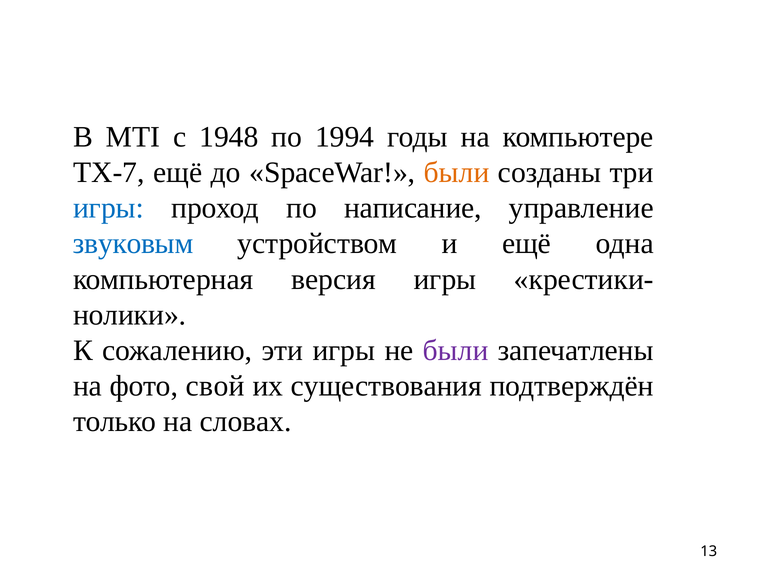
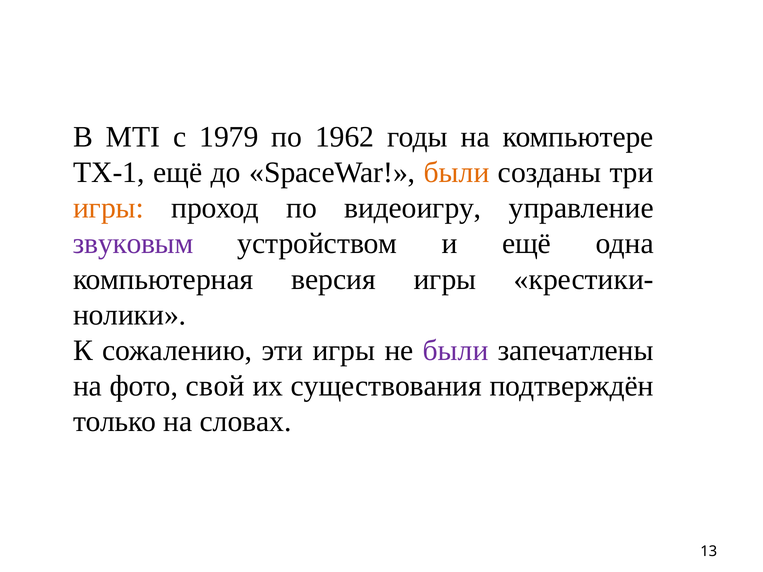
1948: 1948 -> 1979 (229, 137)
1994: 1994 -> 1962 (345, 137)
TX-7: TX-7 -> TX-1 (109, 172)
игры colour: blue -> orange (108, 208)
написание: написание -> видеоигру (413, 208)
звуковым colour: blue -> purple (133, 244)
